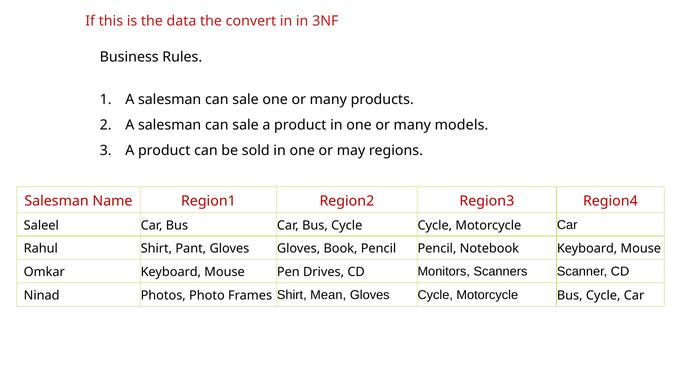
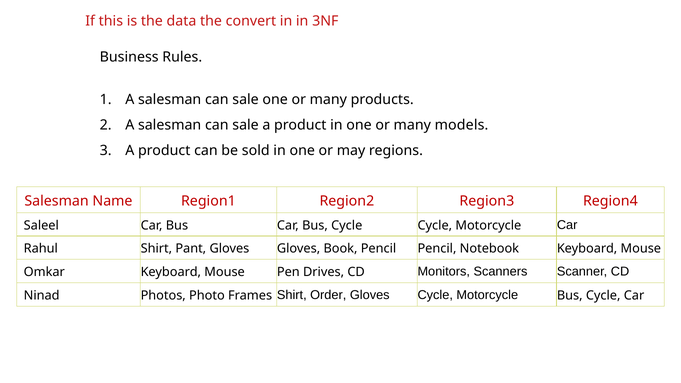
Mean: Mean -> Order (328, 295)
